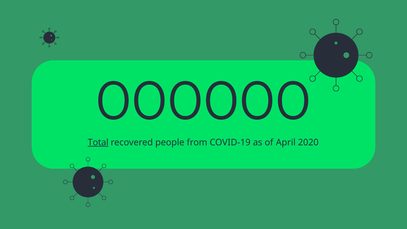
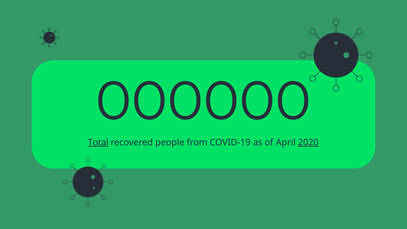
2020 underline: none -> present (308, 142)
